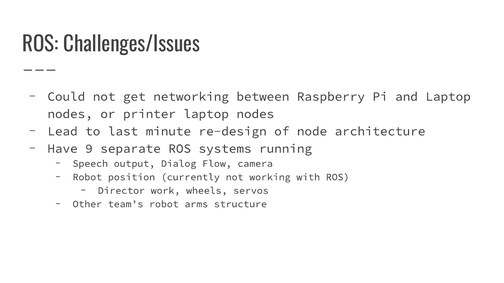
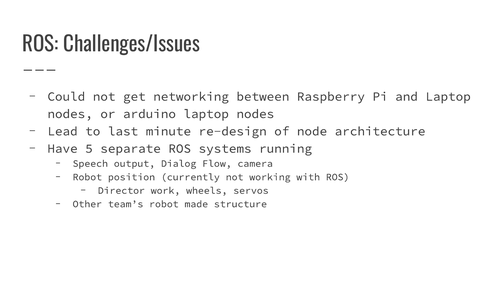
printer: printer -> arduino (149, 114)
9: 9 -> 5 (89, 149)
arms: arms -> made (196, 204)
